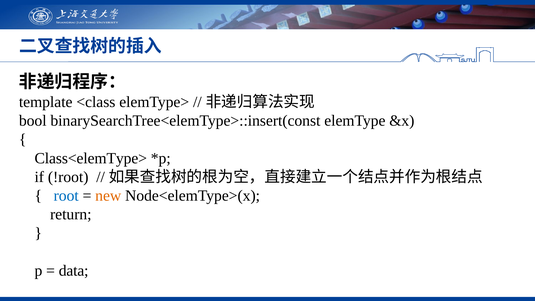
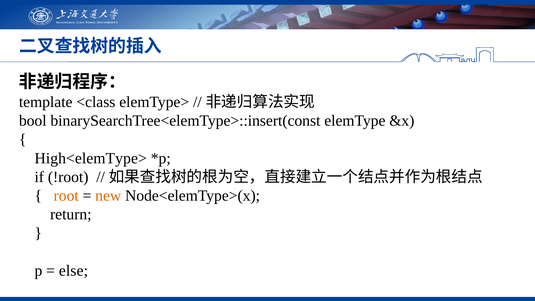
Class<elemType>: Class<elemType> -> High<elemType> (91, 158)
root colour: blue -> orange (66, 196)
data: data -> else (73, 271)
